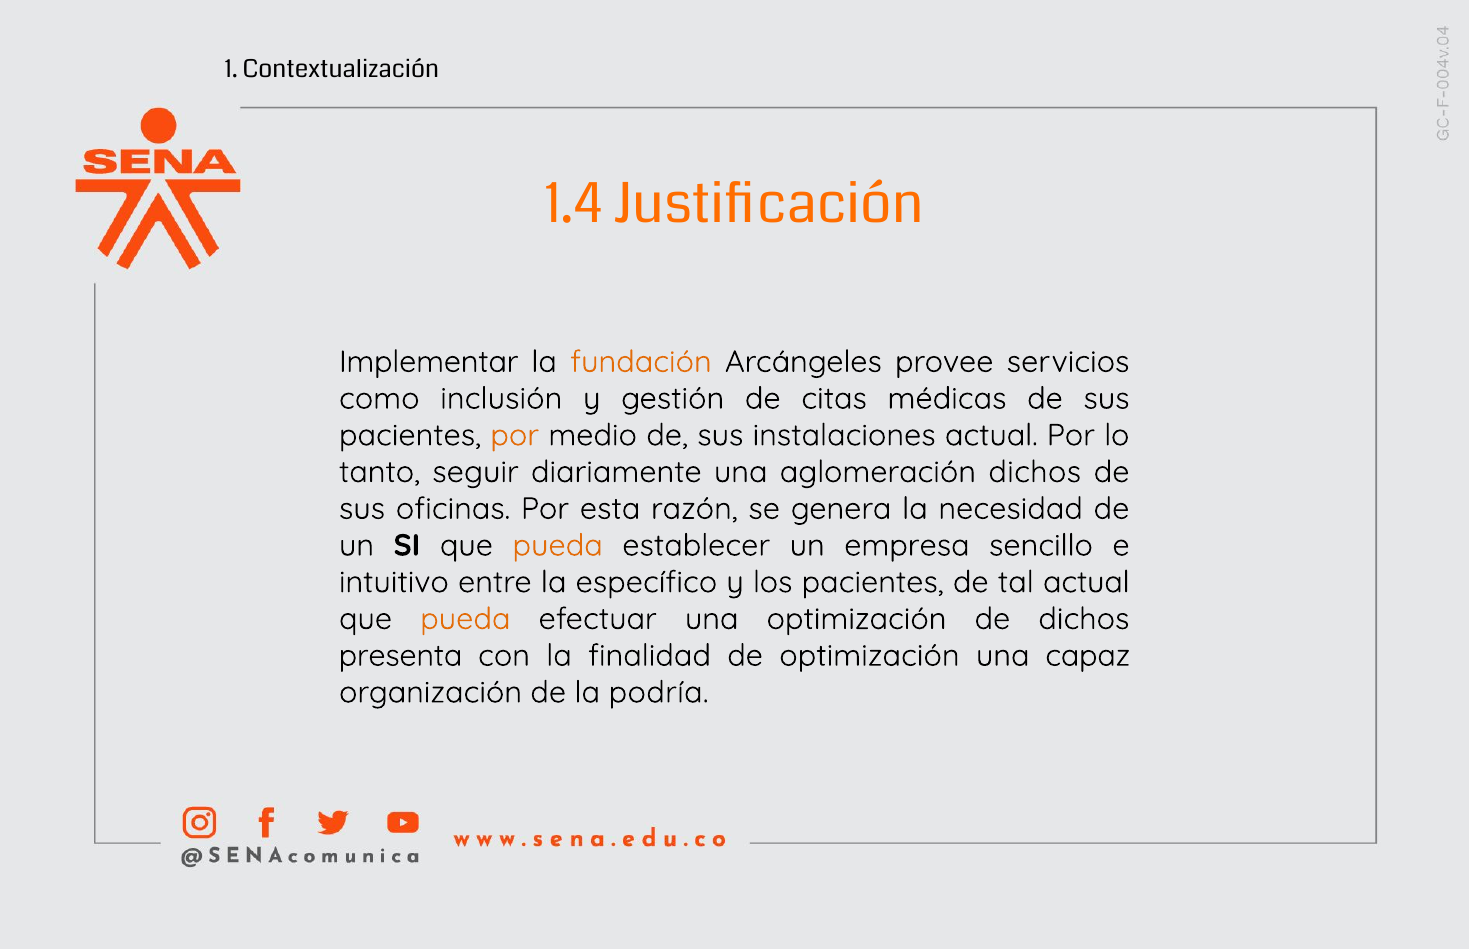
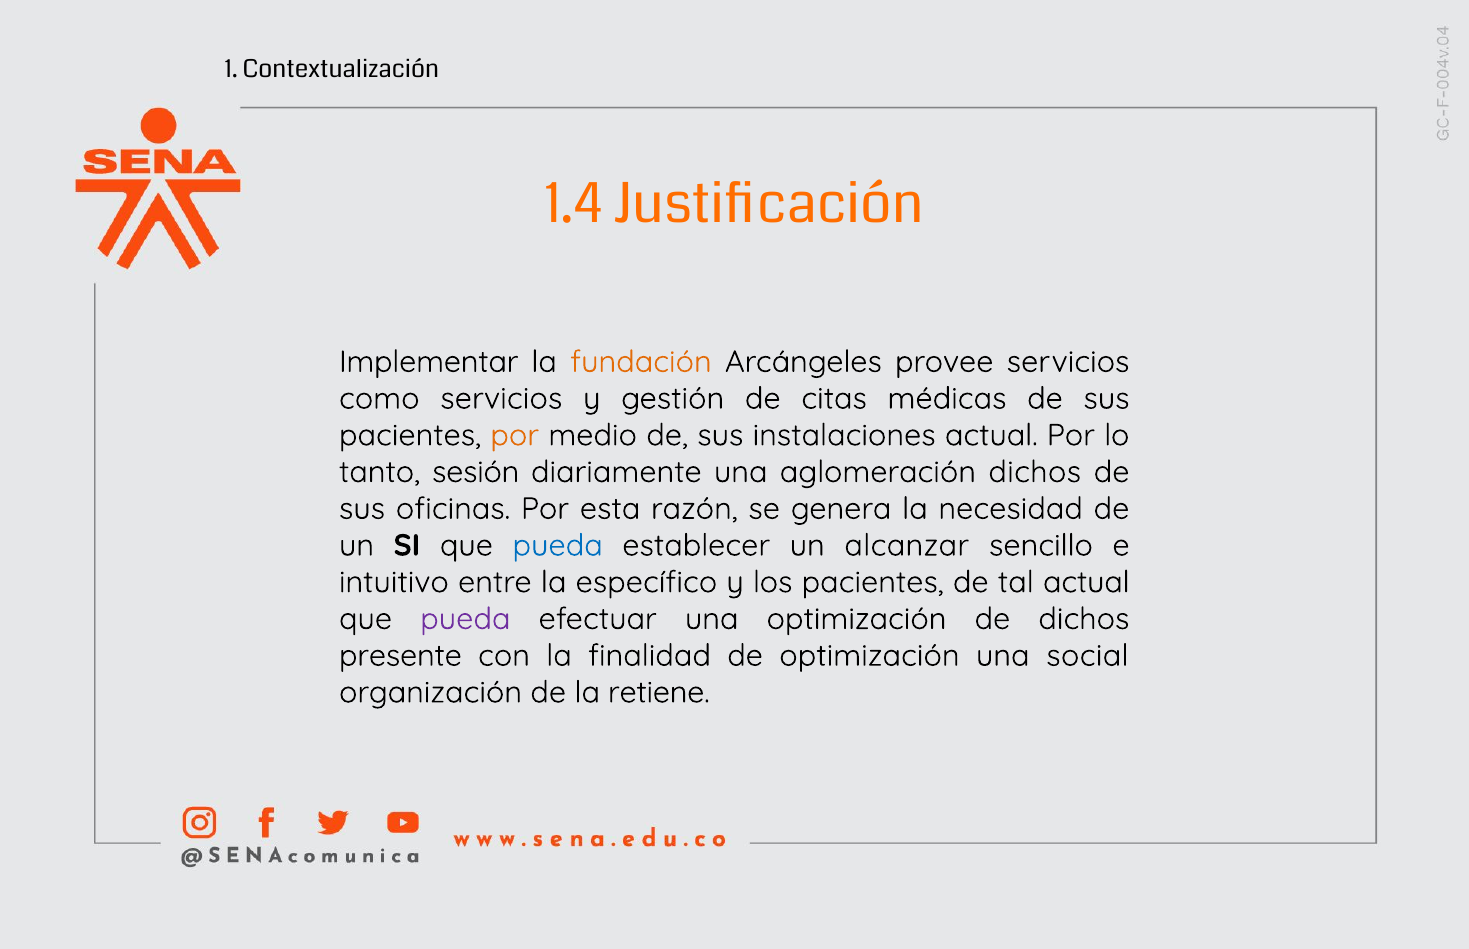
como inclusión: inclusión -> servicios (501, 398)
seguir: seguir -> sesión (476, 472)
pueda colour: orange -> blue (558, 545)
empresa: empresa -> alcanzar (907, 545)
pueda colour: orange -> purple (465, 619)
presenta: presenta -> presente (400, 655)
capaz: capaz -> social (1087, 655)
podría: podría -> retiene (659, 692)
